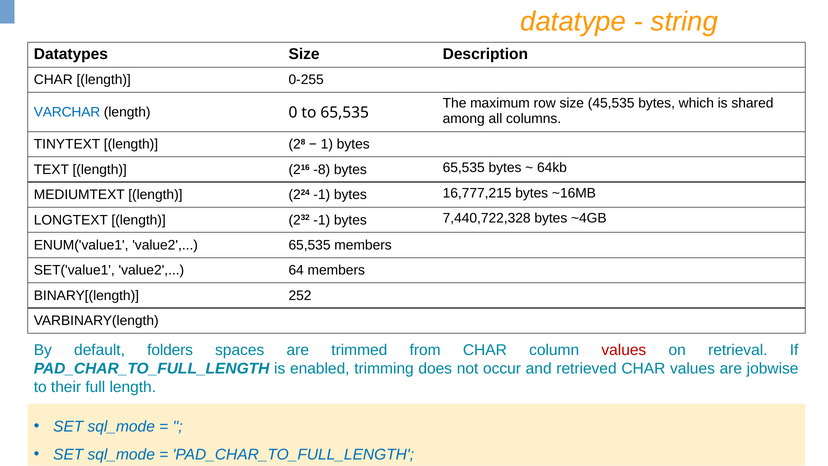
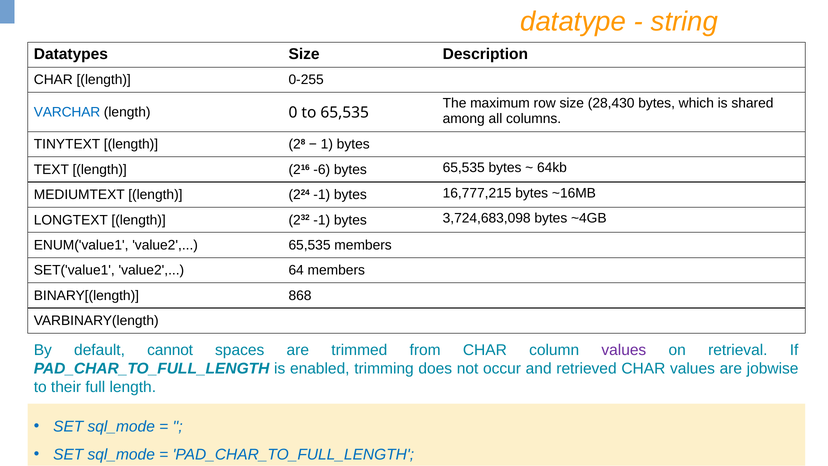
45,535: 45,535 -> 28,430 (611, 103)
-8: -8 -> -6 (322, 169)
7,440,722,328: 7,440,722,328 -> 3,724,683,098 (487, 218)
252: 252 -> 868 (300, 295)
folders: folders -> cannot (170, 350)
values colour: red -> purple (624, 350)
